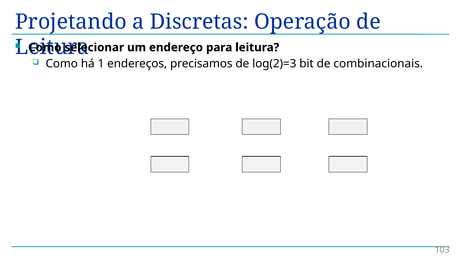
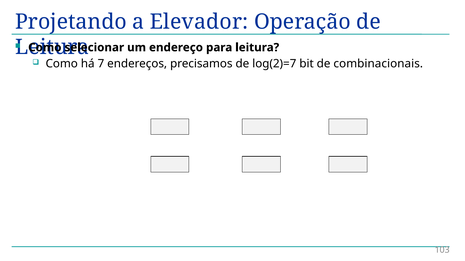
Discretas: Discretas -> Elevador (199, 22)
1: 1 -> 7 (101, 64)
log(2)=3: log(2)=3 -> log(2)=7 (274, 64)
